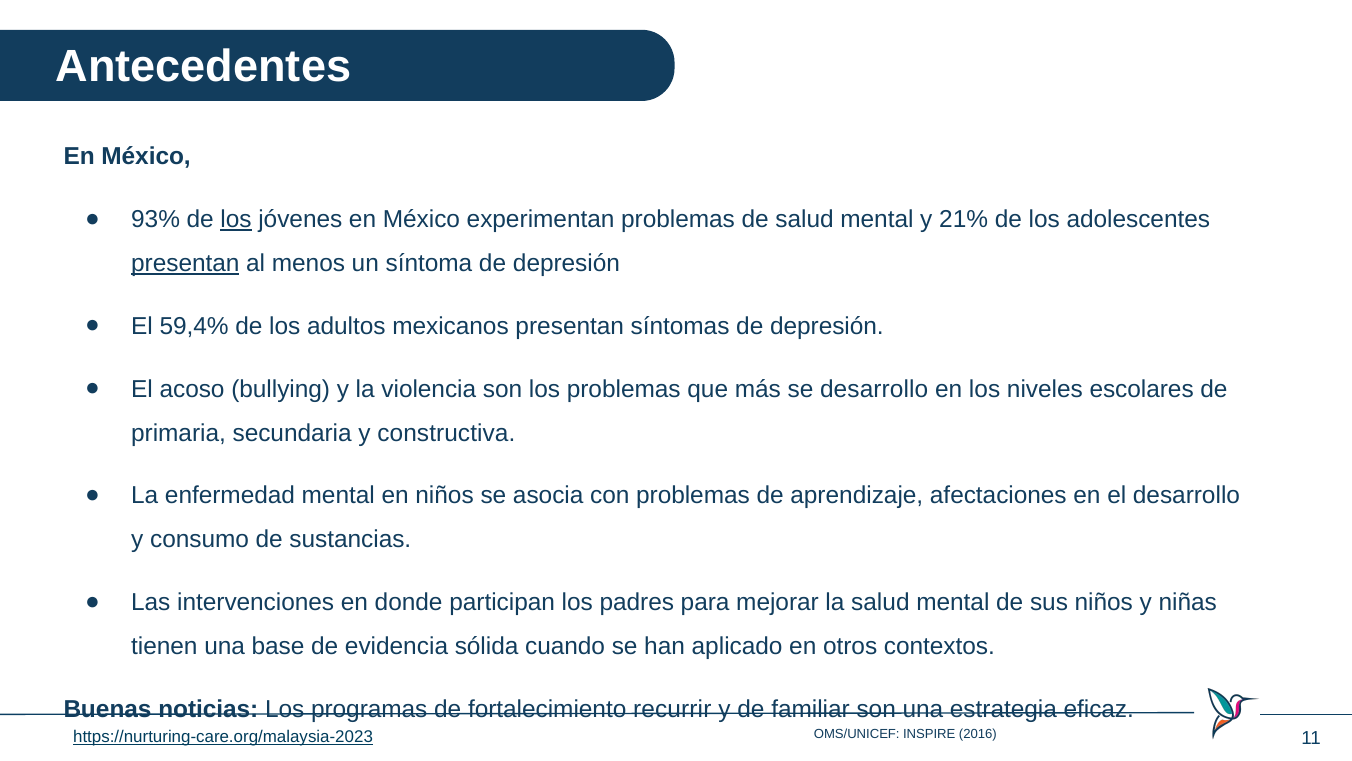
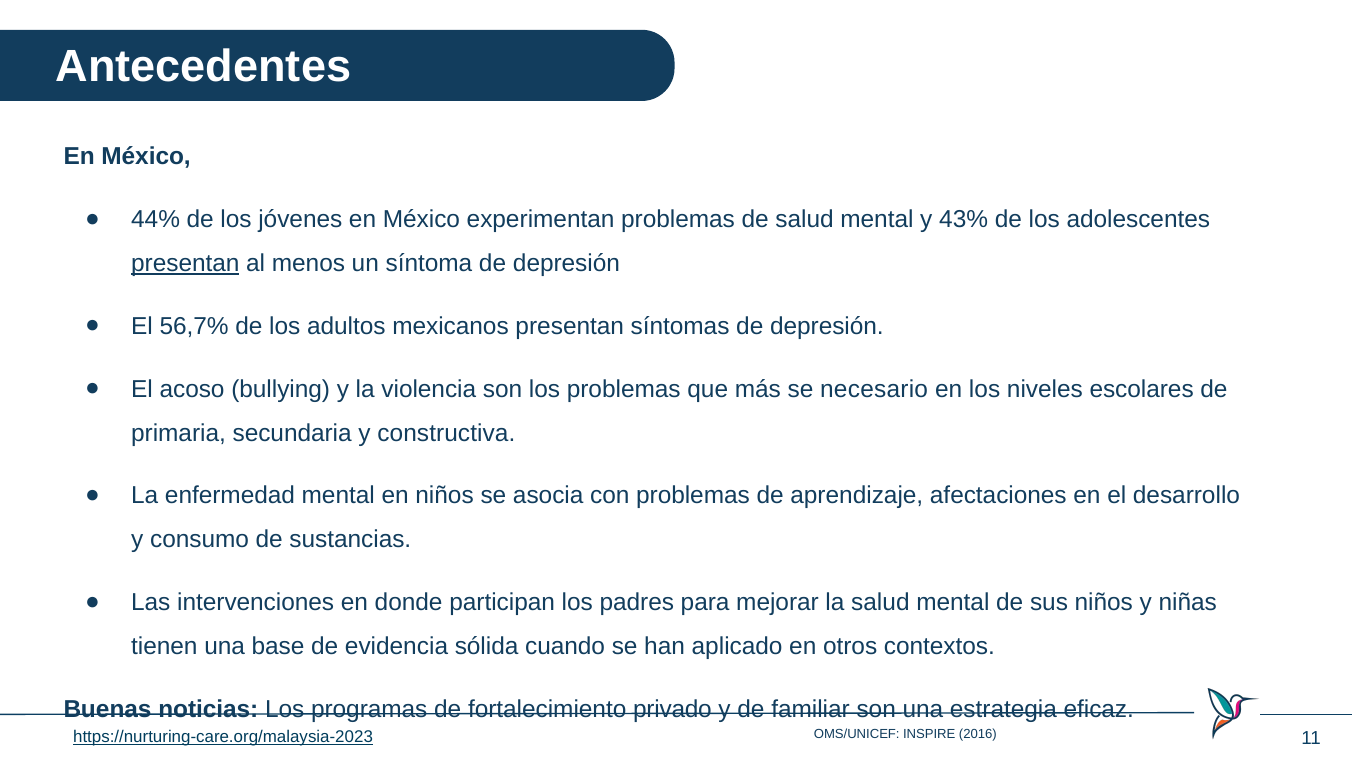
93%: 93% -> 44% (156, 219)
los underline: present -> none (236, 219)
21%: 21% -> 43% (964, 219)
59,4%: 59,4% -> 56,7% (194, 326)
se desarrollo: desarrollo -> necesario (874, 389)
recurrir: recurrir -> privado (672, 709)
